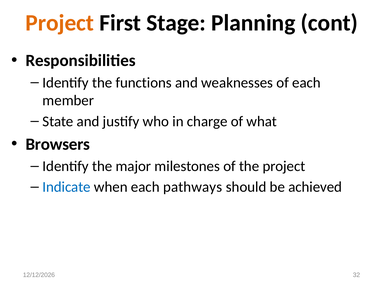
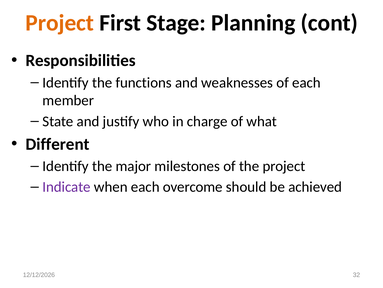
Browsers: Browsers -> Different (58, 144)
Indicate colour: blue -> purple (67, 187)
pathways: pathways -> overcome (193, 187)
